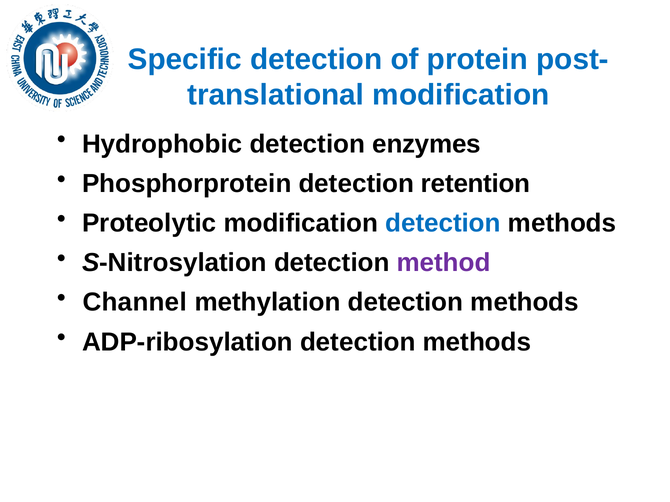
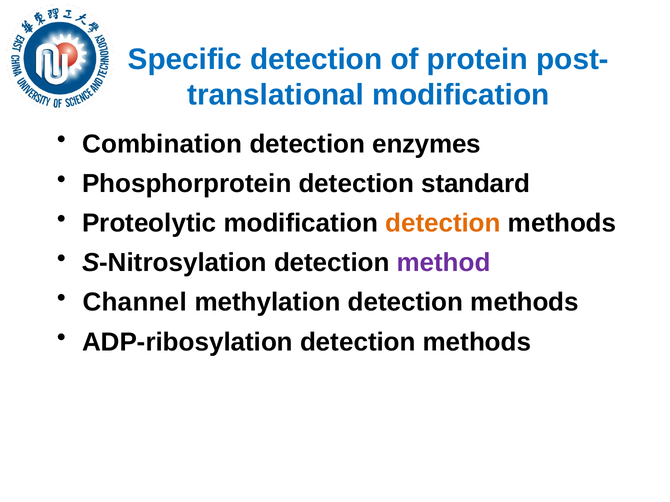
Hydrophobic: Hydrophobic -> Combination (162, 144)
retention: retention -> standard (476, 184)
detection colour: blue -> orange (443, 223)
